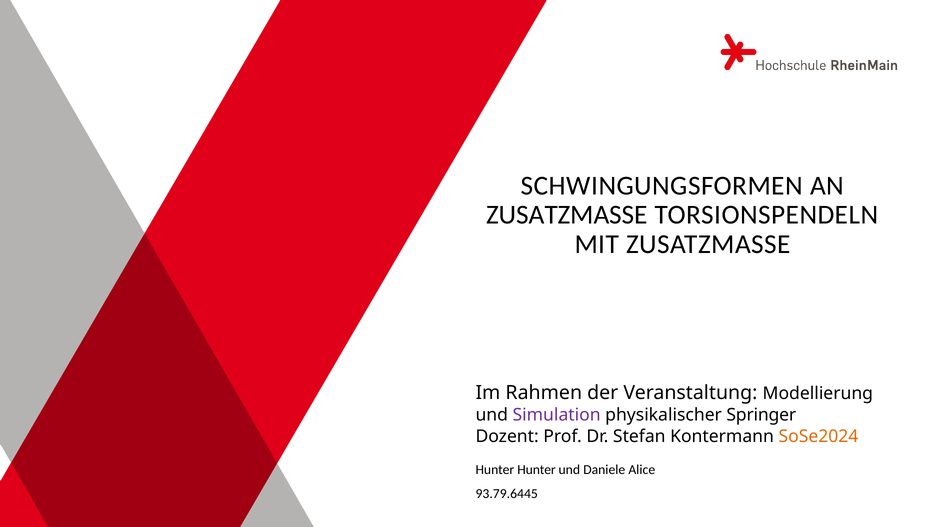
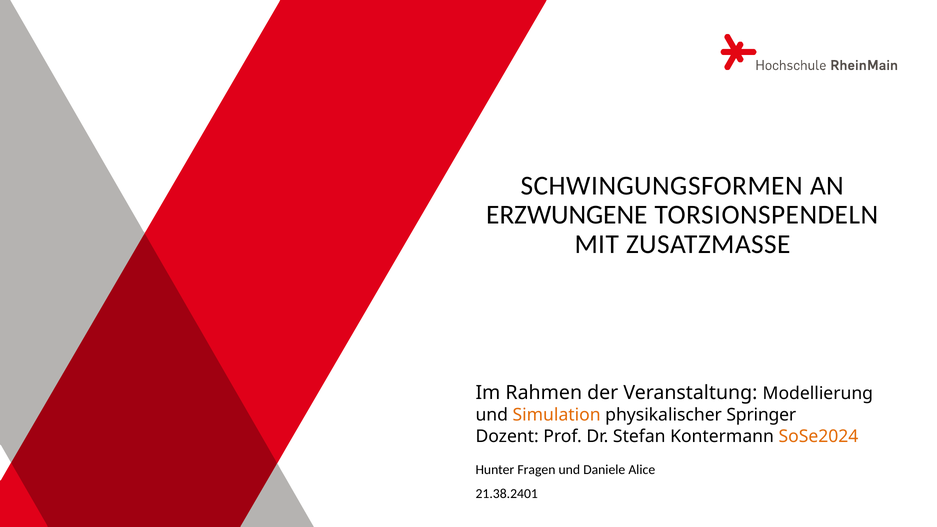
ZUSATZMASSE: ZUSATZMASSE -> ERZWUNGENE (567, 215)
Simulation colour: purple -> orange (557, 415)
Hunter Hunter: Hunter -> Fragen (536, 470)
93.79.6445: 93.79.6445 -> 21.38.2401 (507, 494)
